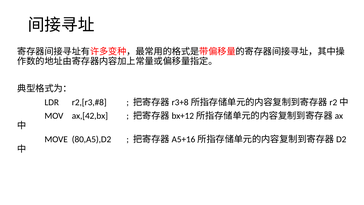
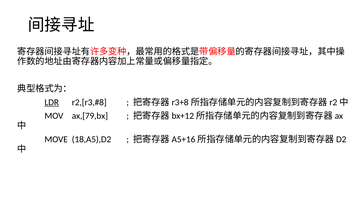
LDR underline: none -> present (52, 102)
ax,[42,bx: ax,[42,bx -> ax,[79,bx (90, 116)
80,A5),D2: 80,A5),D2 -> 18,A5),D2 (92, 139)
